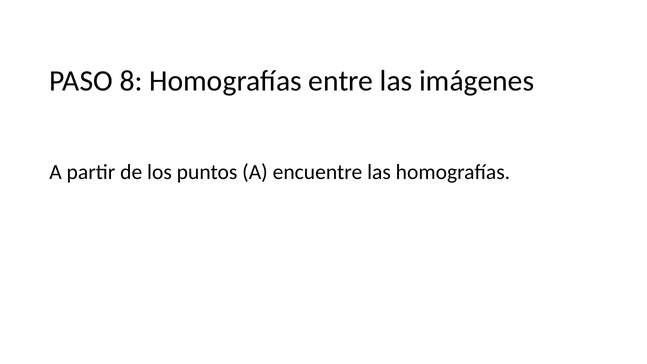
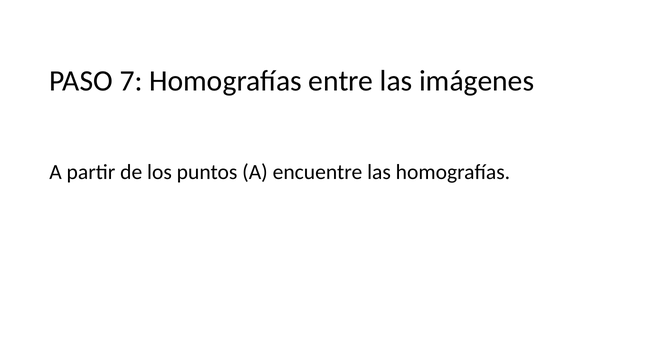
8: 8 -> 7 (131, 81)
